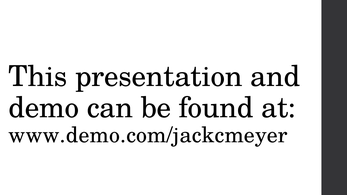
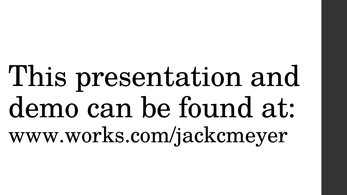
www.demo.com/jackcmeyer: www.demo.com/jackcmeyer -> www.works.com/jackcmeyer (148, 135)
